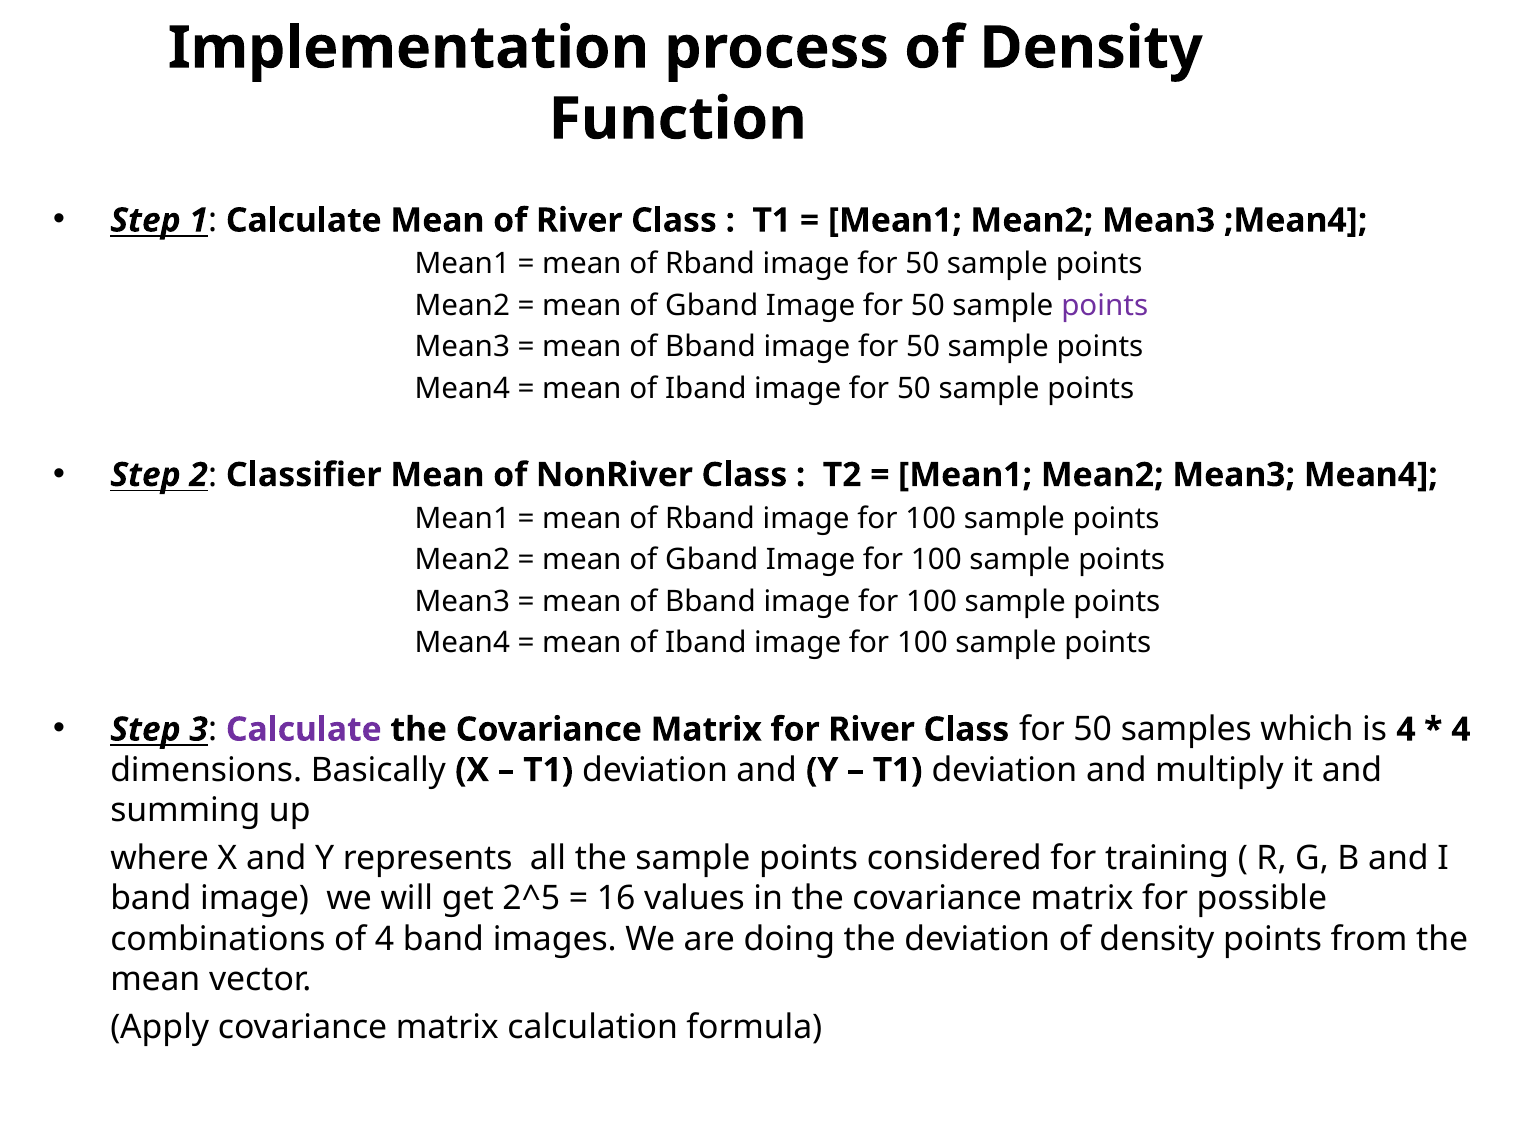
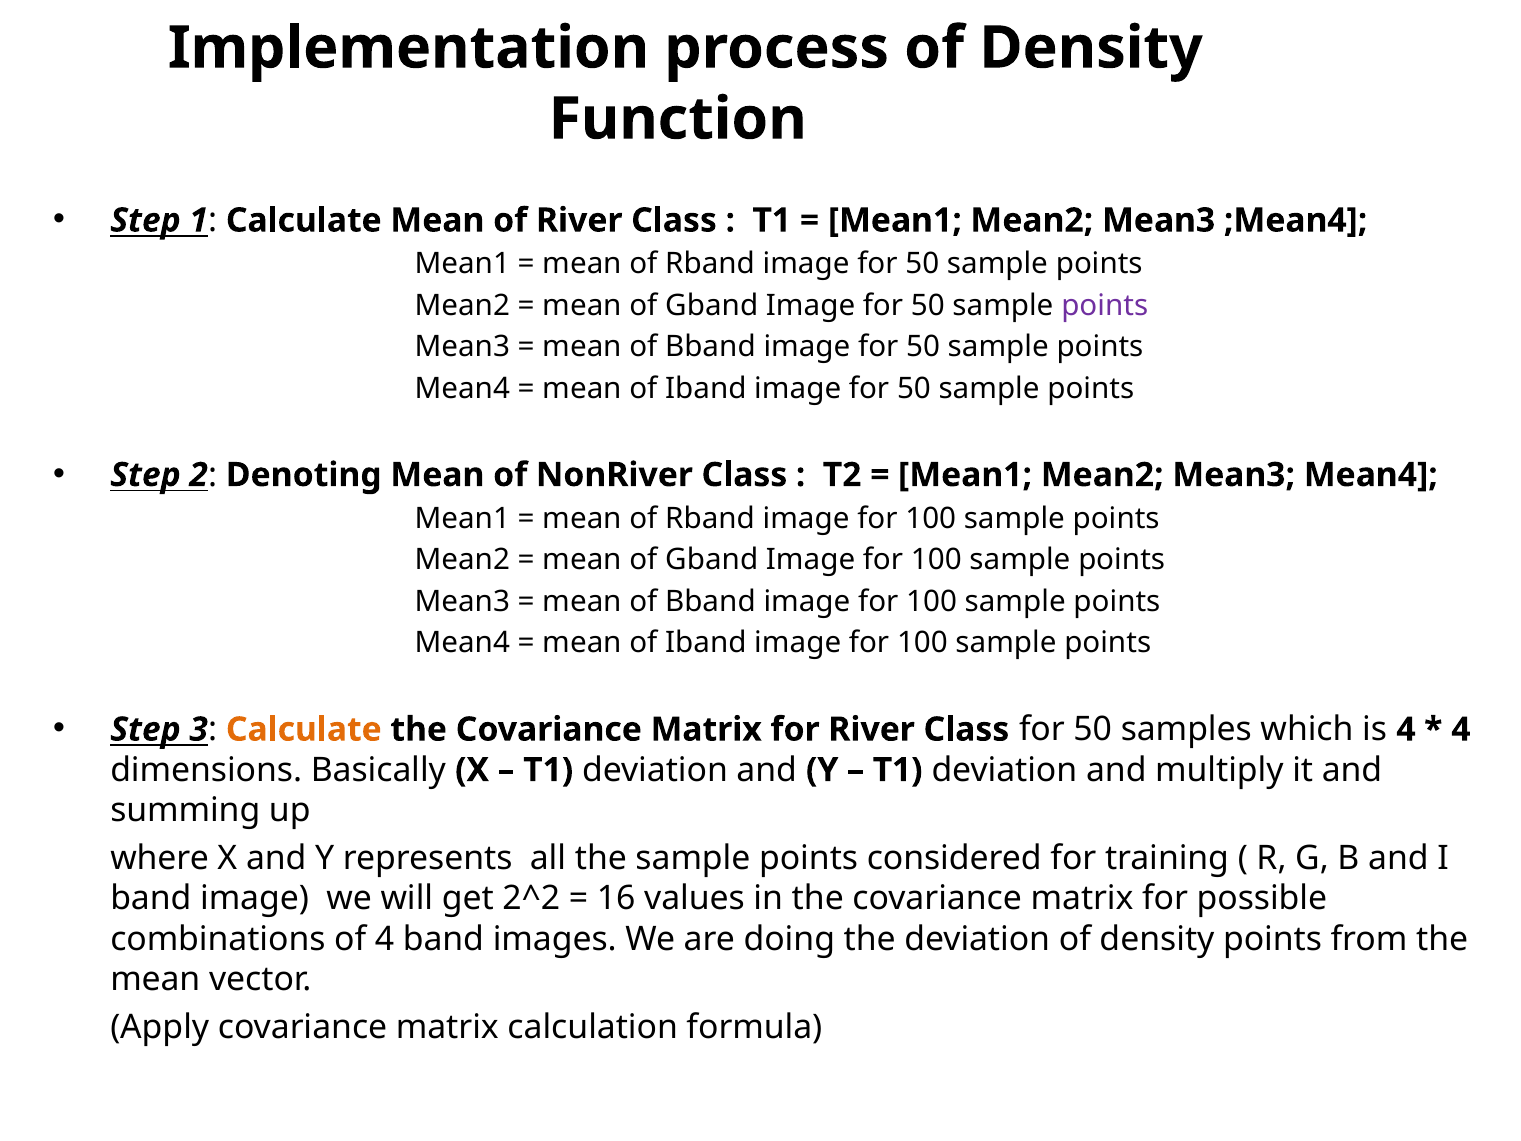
Classifier: Classifier -> Denoting (304, 475)
Calculate colour: purple -> orange (304, 729)
2^5: 2^5 -> 2^2 (531, 898)
